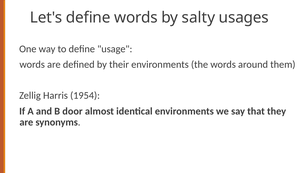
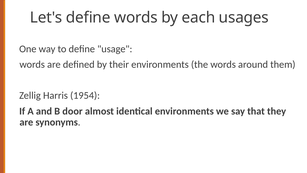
salty: salty -> each (198, 18)
